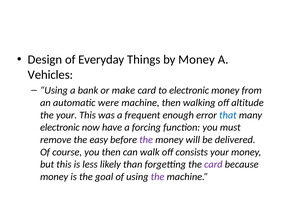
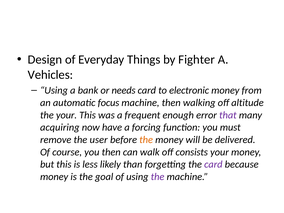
by Money: Money -> Fighter (197, 60)
make: make -> needs (124, 90)
were: were -> focus (109, 103)
that colour: blue -> purple (228, 115)
electronic: electronic -> acquiring (60, 127)
easy: easy -> user (99, 140)
the colour: purple -> orange (146, 140)
